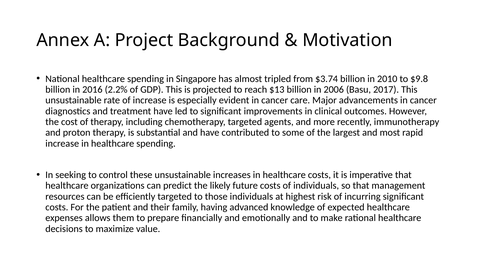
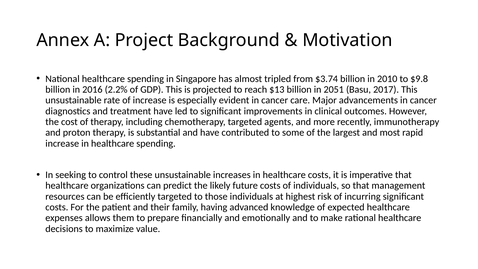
2006: 2006 -> 2051 (334, 89)
